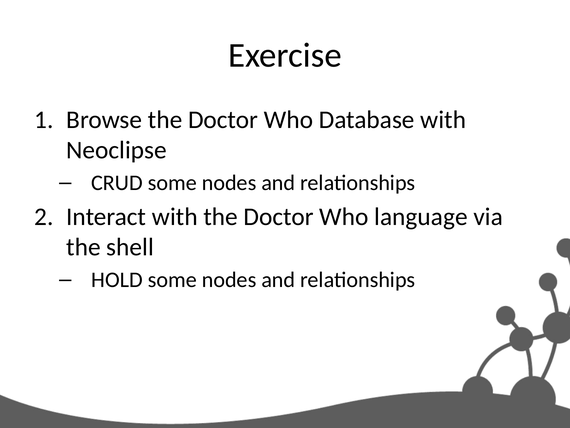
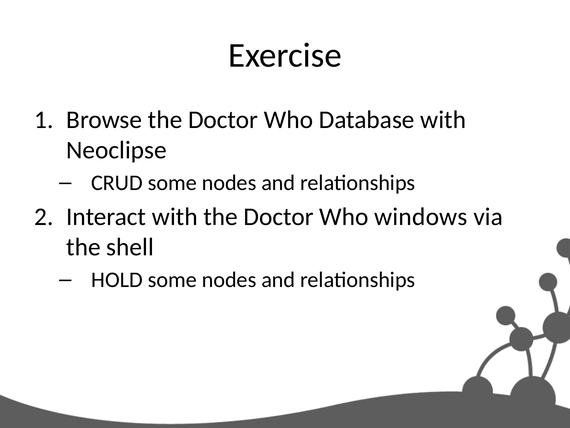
language: language -> windows (421, 217)
